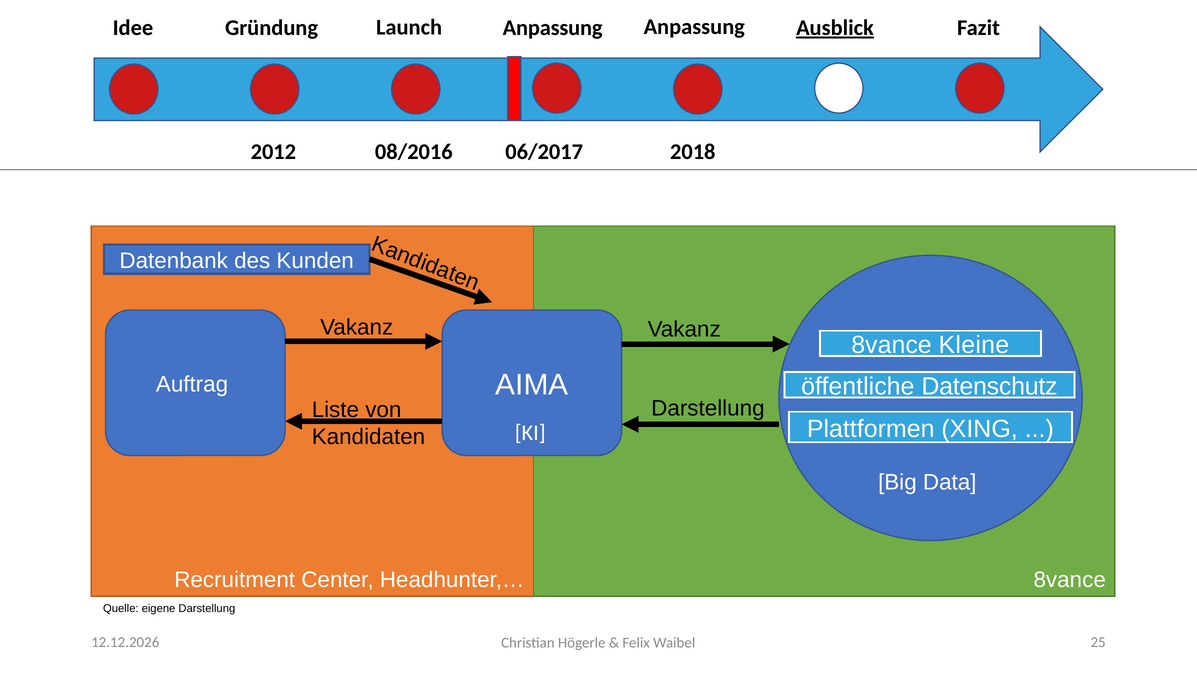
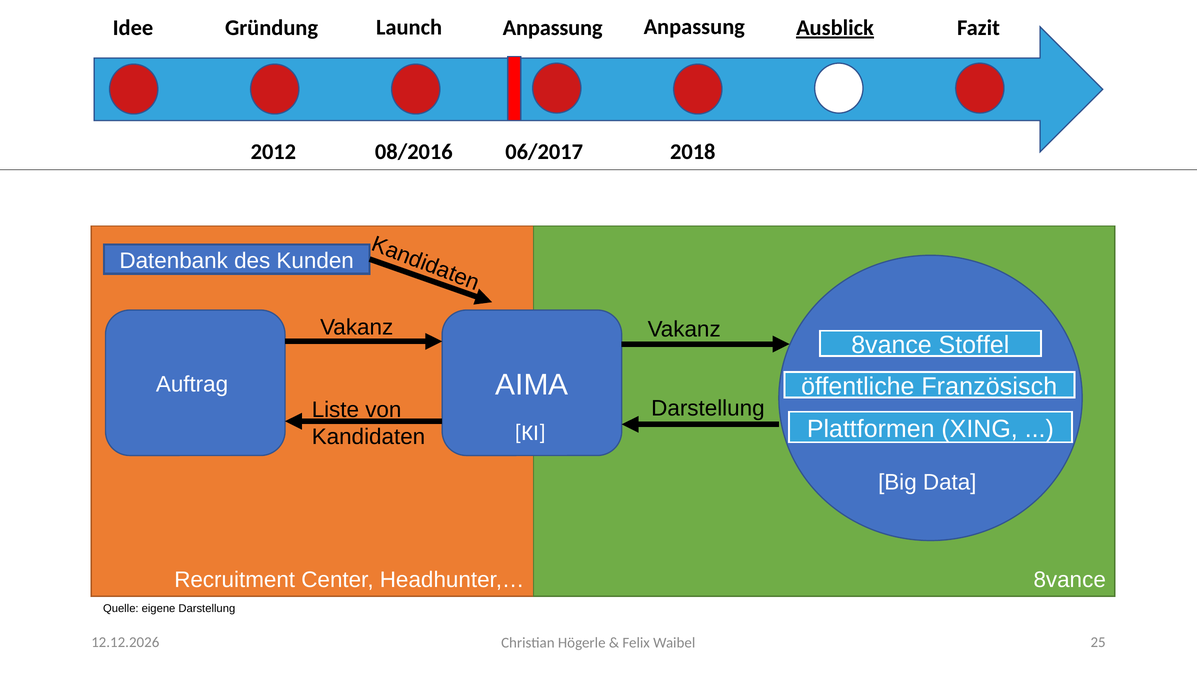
Kleine: Kleine -> Stoffel (974, 345)
Datenschutz: Datenschutz -> Französisch (989, 387)
